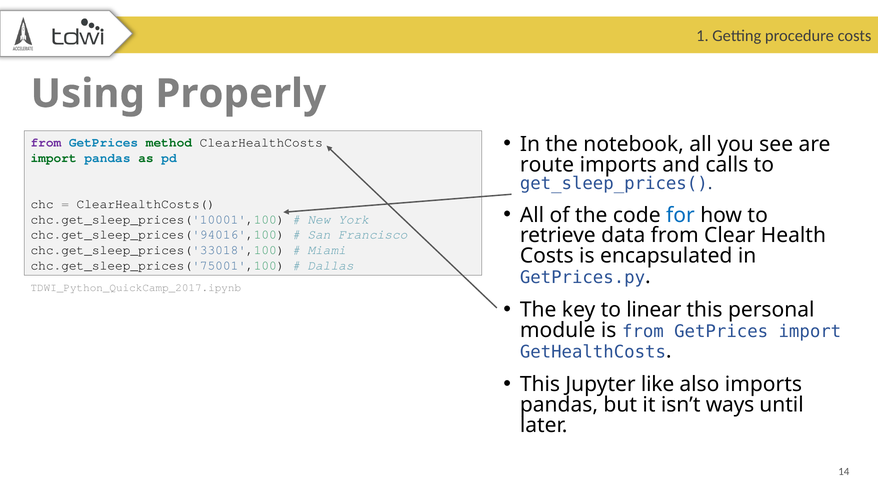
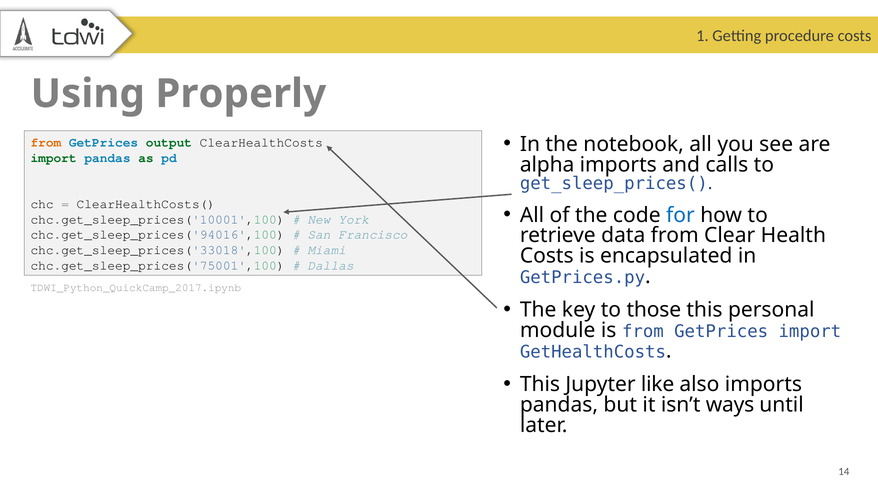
from colour: purple -> orange (46, 142)
method: method -> output (169, 142)
route: route -> alpha (547, 165)
linear: linear -> those (654, 310)
